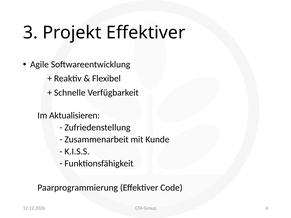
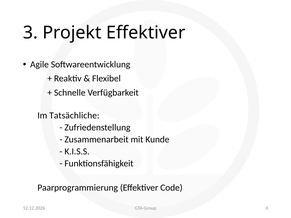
Aktualisieren: Aktualisieren -> Tatsächliche (74, 115)
